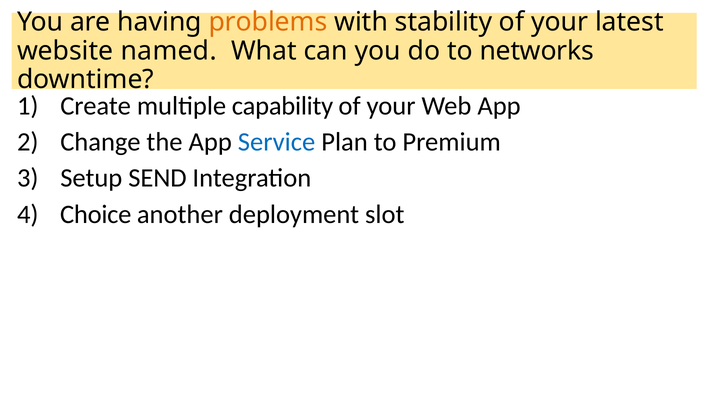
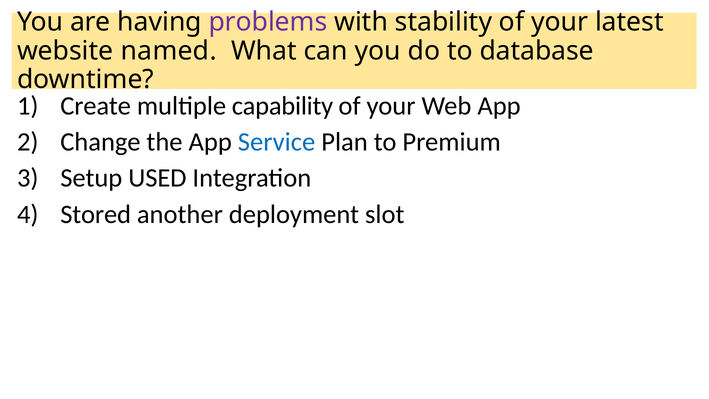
problems colour: orange -> purple (268, 22)
networks: networks -> database (537, 51)
SEND: SEND -> USED (157, 178)
Choice: Choice -> Stored (96, 214)
